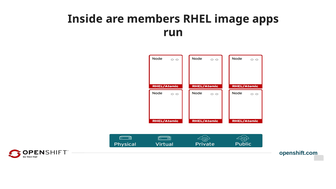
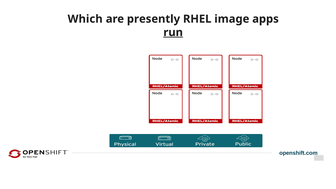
Inside: Inside -> Which (85, 19)
members: members -> presently (153, 19)
run underline: none -> present (173, 32)
